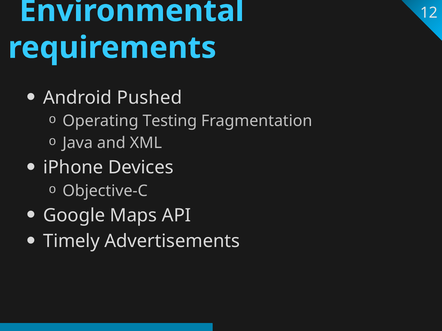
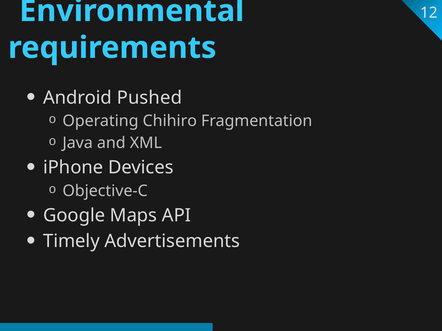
Testing: Testing -> Chihiro (170, 121)
